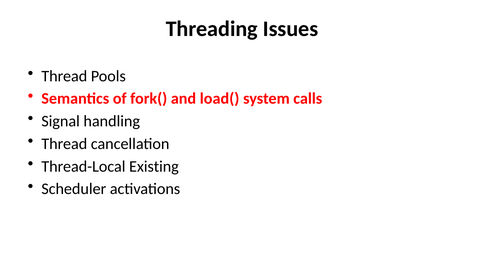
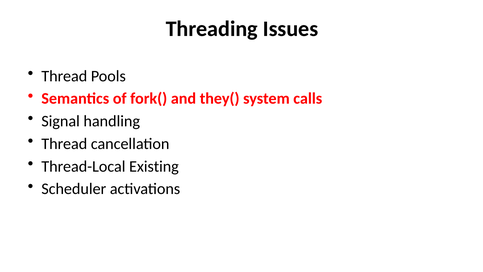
load(: load( -> they( (220, 99)
